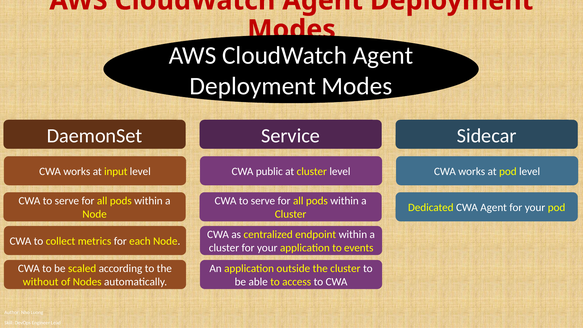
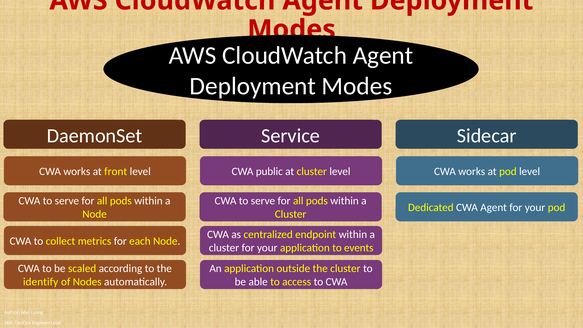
input: input -> front (116, 171)
without: without -> identify (41, 282)
